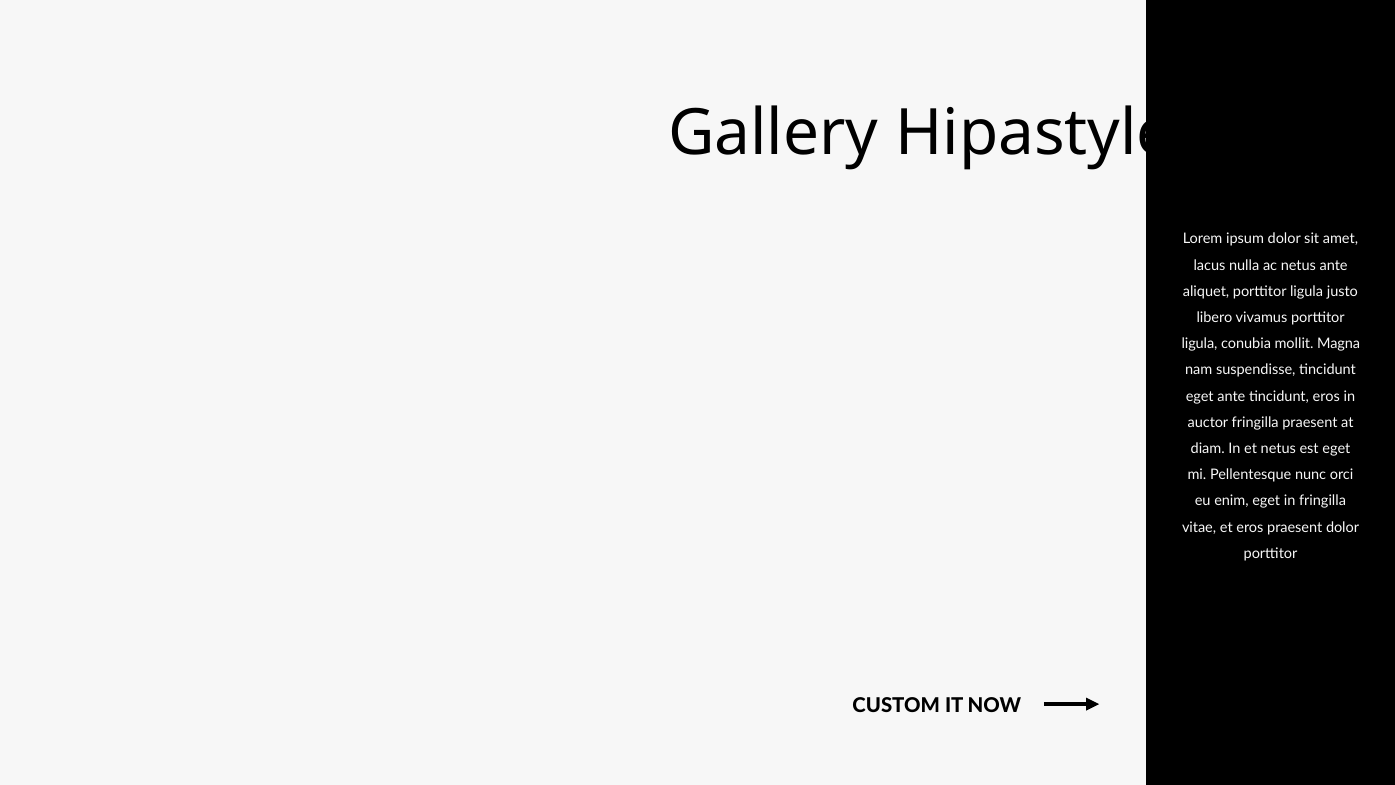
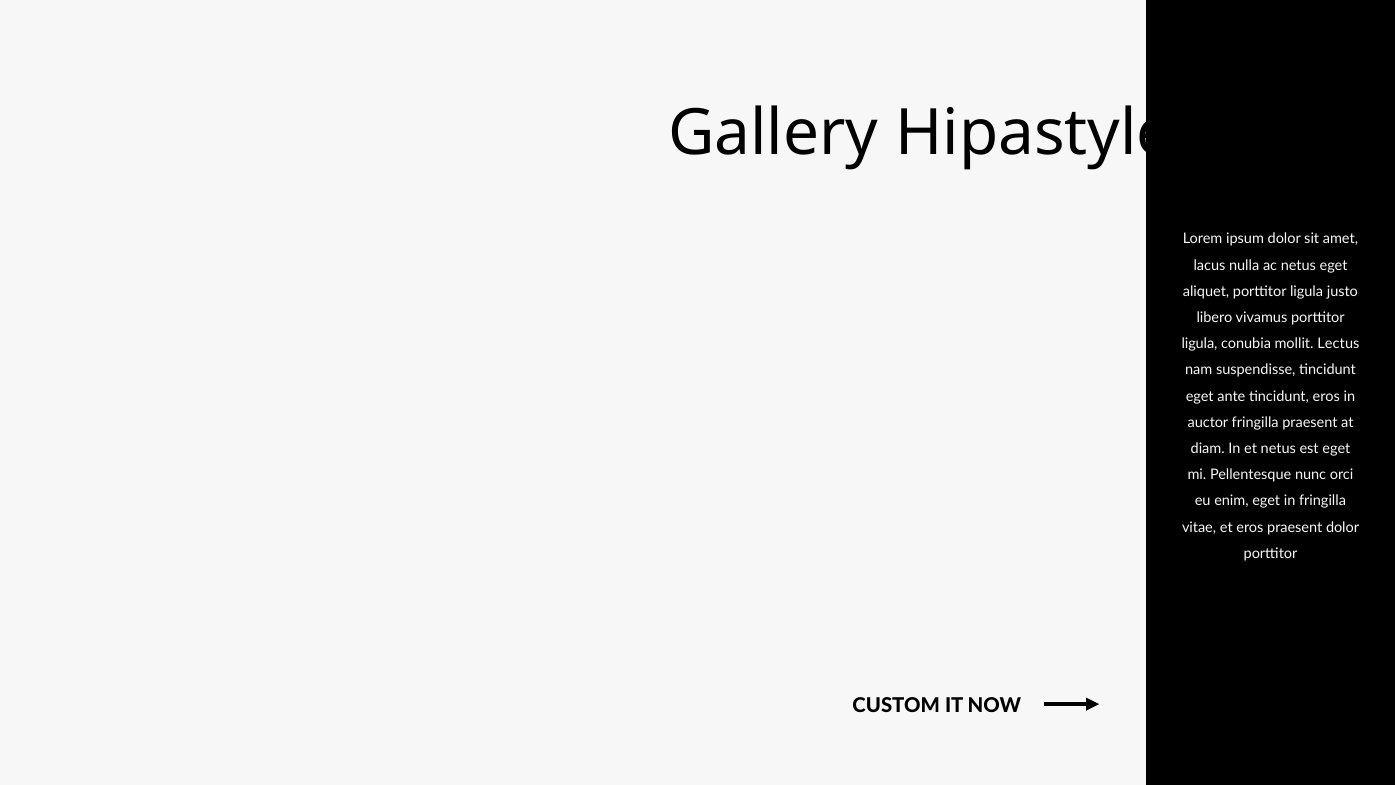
netus ante: ante -> eget (1334, 265)
Magna: Magna -> Lectus (1338, 344)
